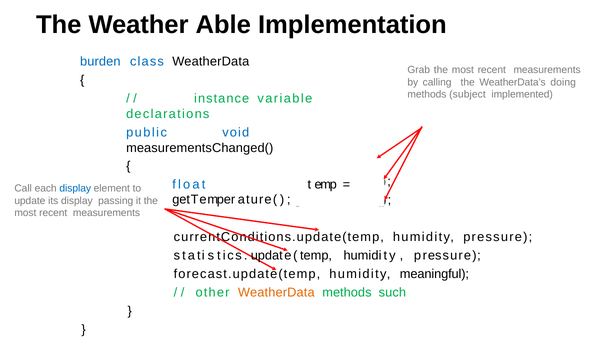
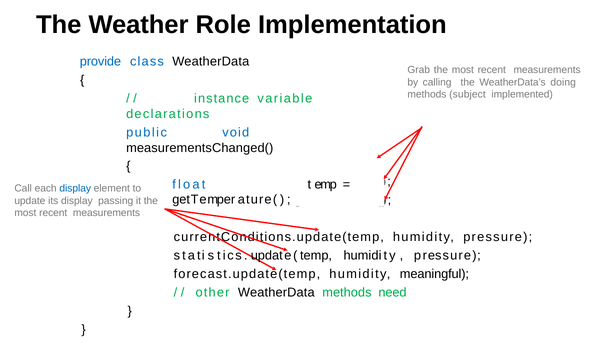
Able: Able -> Role (223, 25)
burden: burden -> provide (100, 62)
WeatherData colour: orange -> black (276, 292)
such: such -> need (393, 292)
